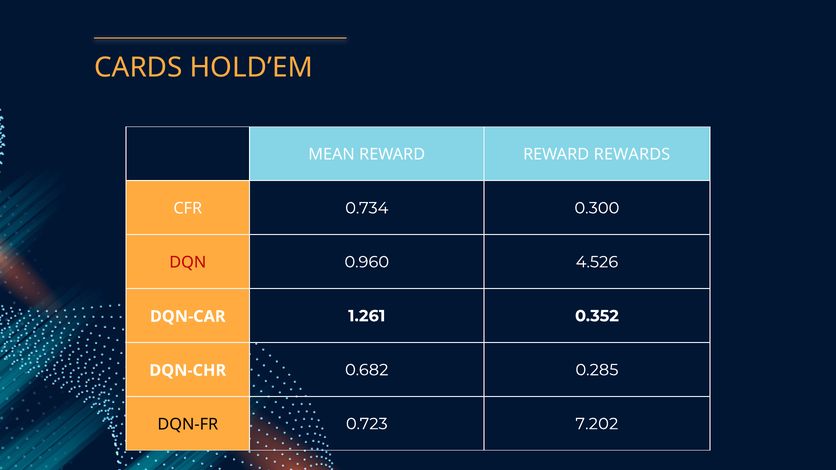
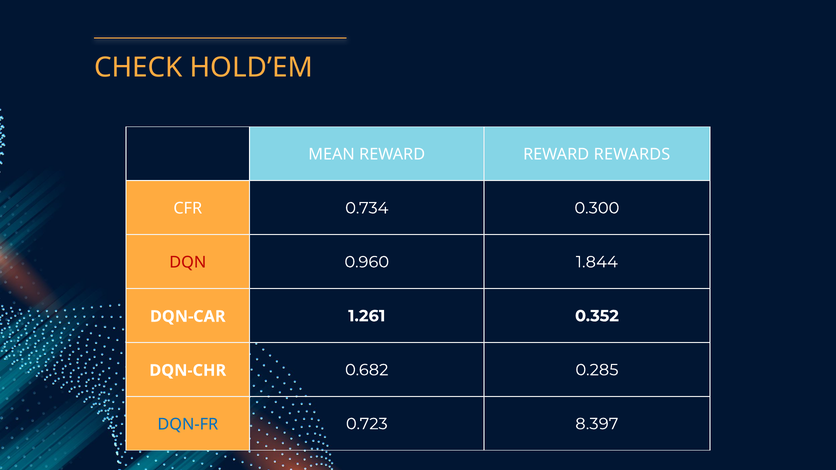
CARDS: CARDS -> CHECK (138, 68)
4.526: 4.526 -> 1.844 (597, 262)
DQN-FR colour: black -> blue (188, 425)
7.202: 7.202 -> 8.397 (597, 424)
